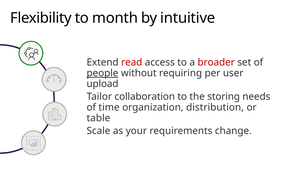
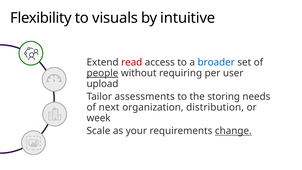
month: month -> visuals (115, 18)
broader colour: red -> blue (216, 62)
collaboration: collaboration -> assessments (145, 97)
time: time -> next (109, 107)
table: table -> week (99, 118)
change underline: none -> present (233, 131)
